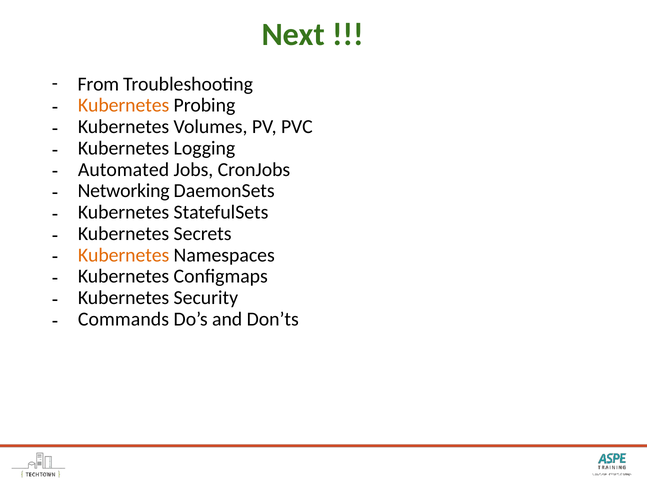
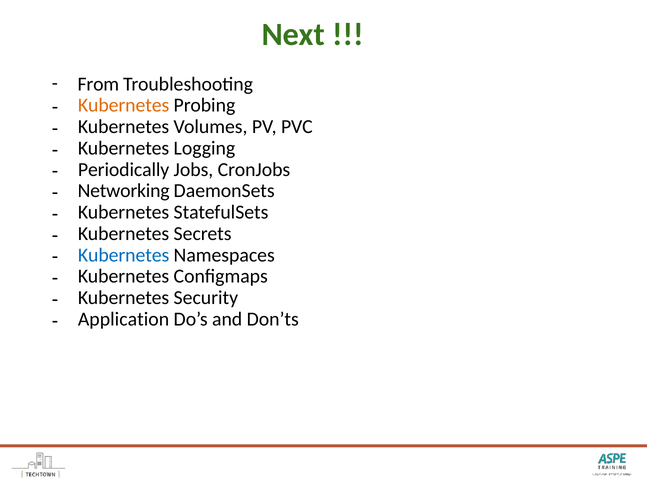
Automated: Automated -> Periodically (124, 169)
Kubernetes colour: orange -> blue (124, 255)
Commands: Commands -> Application (124, 319)
